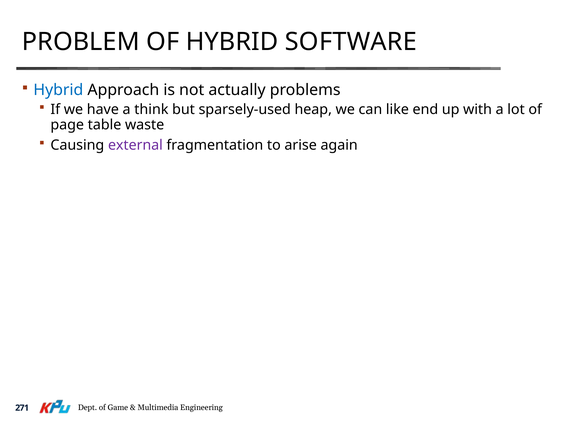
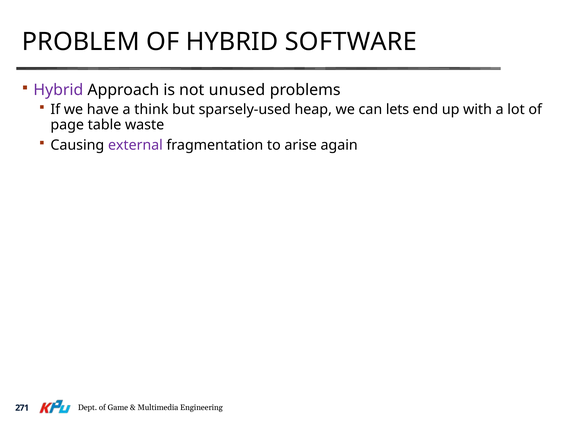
Hybrid colour: blue -> purple (58, 90)
actually: actually -> unused (237, 90)
like: like -> lets (397, 110)
